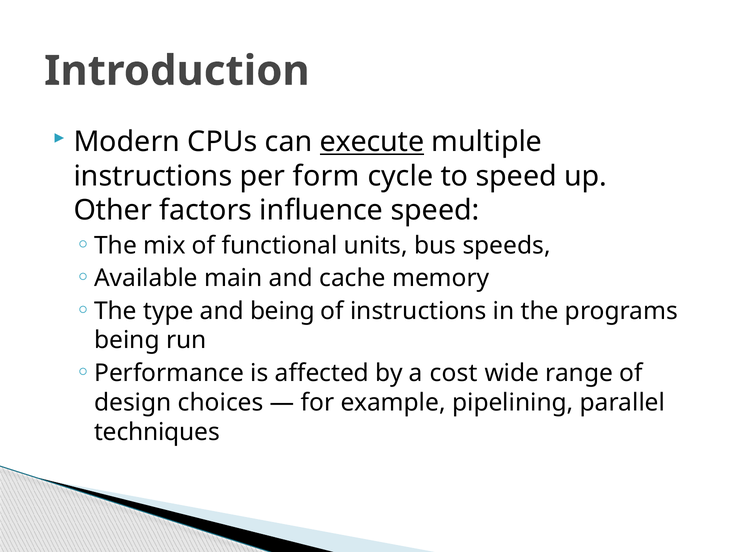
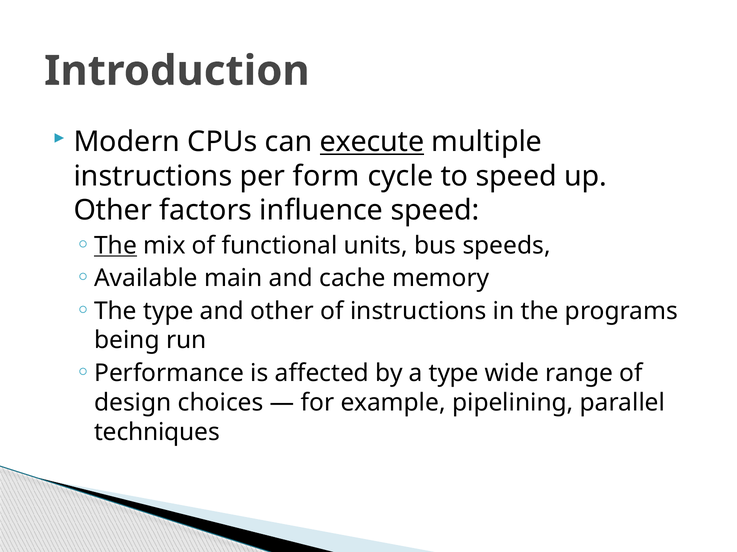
The underline: none -> present (116, 246)
and being: being -> other (282, 311)
a cost: cost -> type (454, 374)
